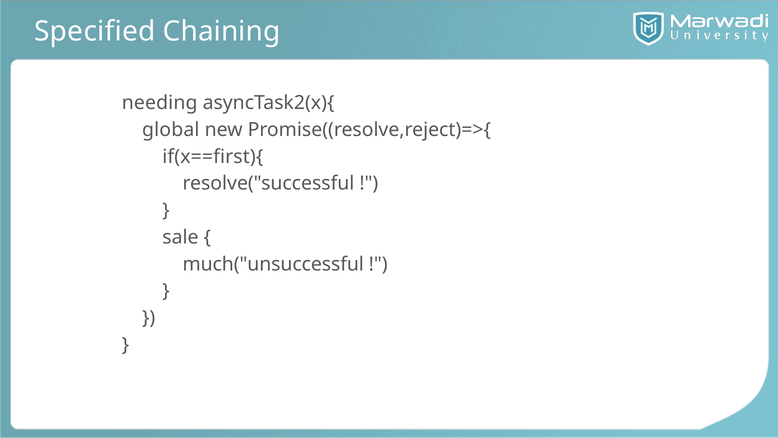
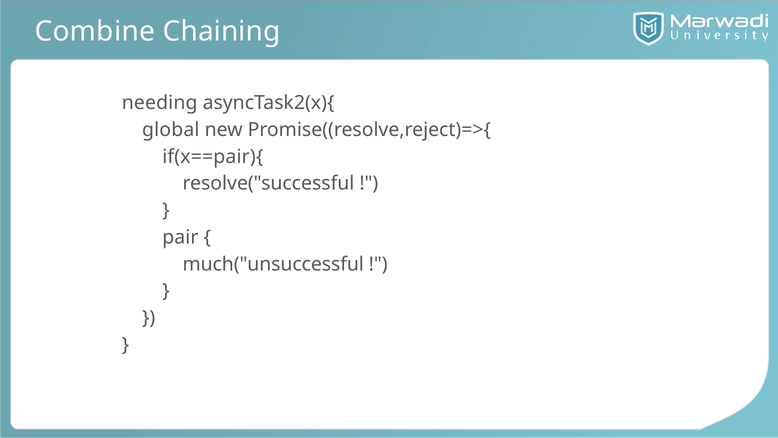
Specified: Specified -> Combine (95, 31)
if(x==first){: if(x==first){ -> if(x==pair){ (213, 157)
sale: sale -> pair (180, 237)
